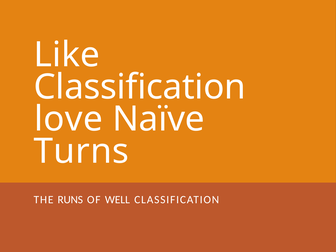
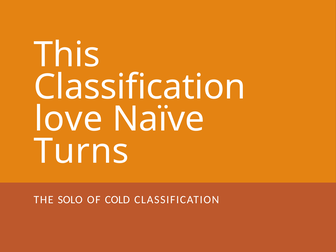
Like: Like -> This (67, 55)
RUNS: RUNS -> SOLO (70, 200)
WELL: WELL -> COLD (117, 200)
